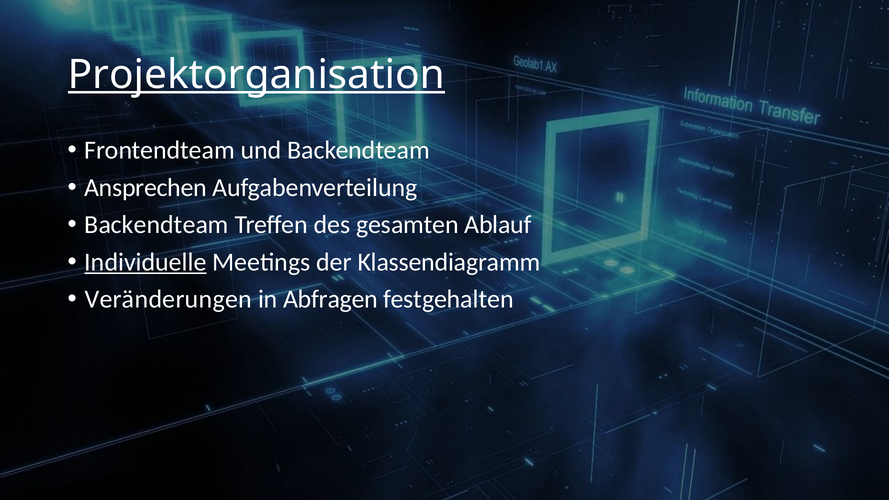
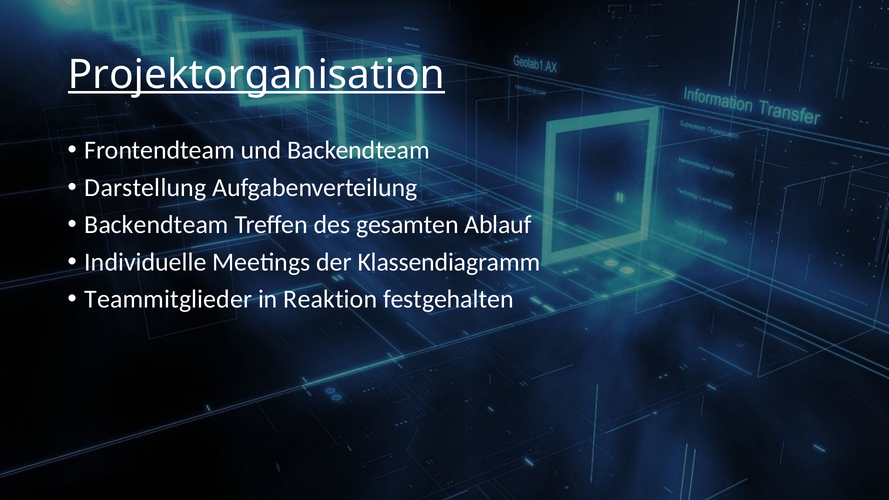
Ansprechen: Ansprechen -> Darstellung (145, 188)
Individuelle underline: present -> none (145, 262)
Veränderungen: Veränderungen -> Teammitglieder (168, 299)
Abfragen: Abfragen -> Reaktion (330, 299)
